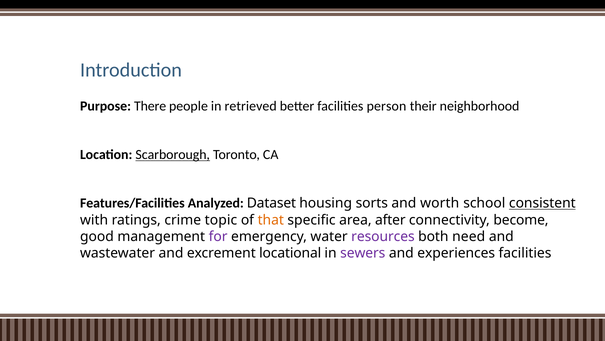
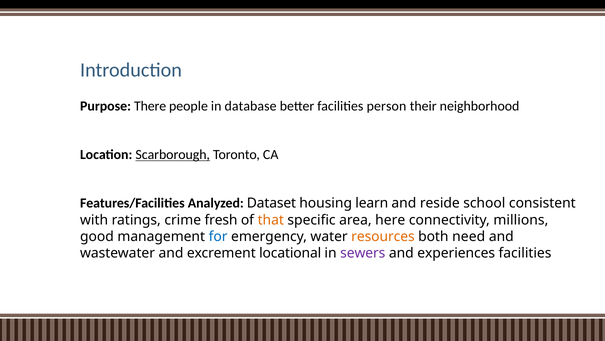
retrieved: retrieved -> database (251, 106)
sorts: sorts -> learn (372, 203)
worth: worth -> reside (440, 203)
consistent underline: present -> none (542, 203)
topic: topic -> fresh (221, 220)
after: after -> here (390, 220)
become: become -> millions (521, 220)
for colour: purple -> blue (218, 236)
resources colour: purple -> orange (383, 236)
